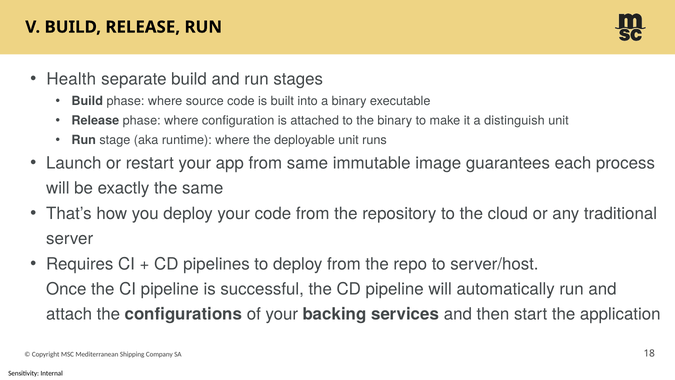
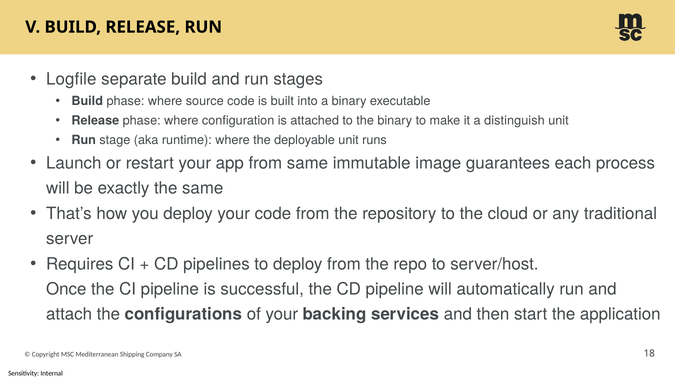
Health: Health -> Logfile (71, 79)
